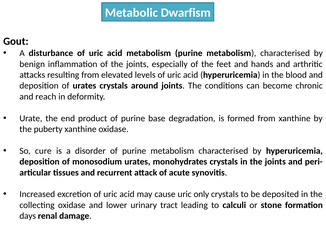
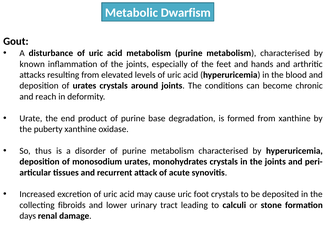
benign: benign -> known (32, 64)
cure: cure -> thus (43, 151)
only: only -> foot (201, 195)
collecting oxidase: oxidase -> fibroids (72, 205)
